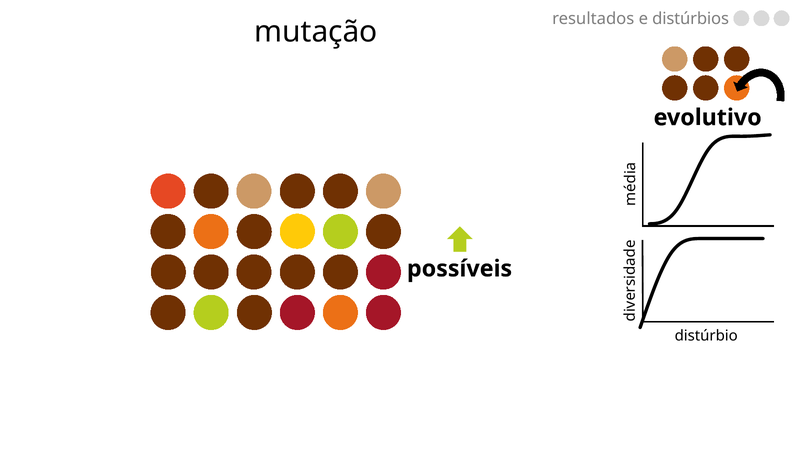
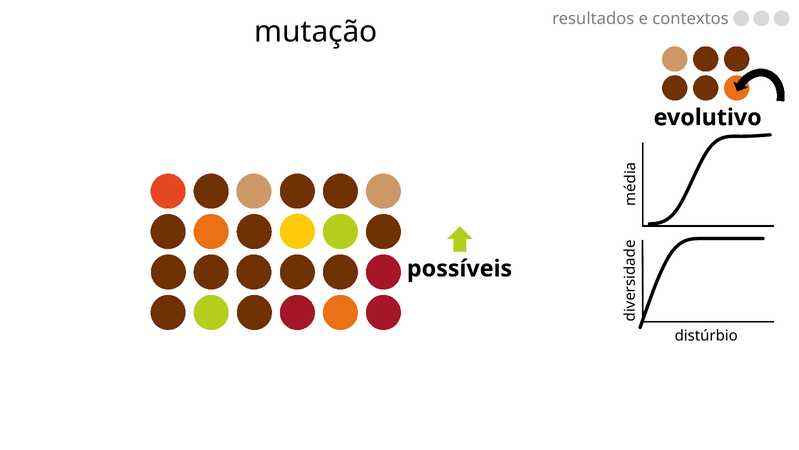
distúrbios: distúrbios -> contextos (691, 19)
